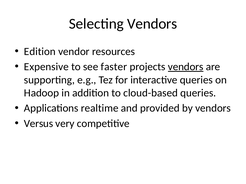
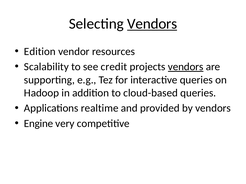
Vendors underline: none -> present (152, 24)
Expensive: Expensive -> Scalability (46, 67)
faster: faster -> credit (114, 67)
Versus: Versus -> Engine (38, 124)
